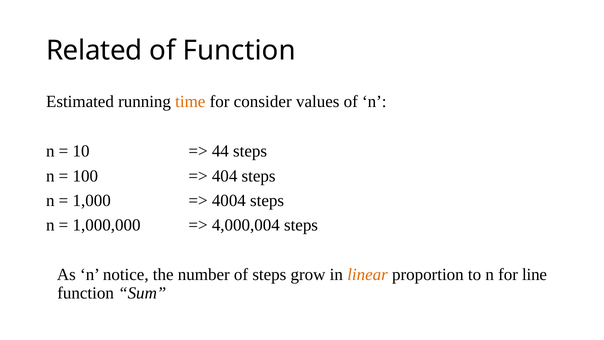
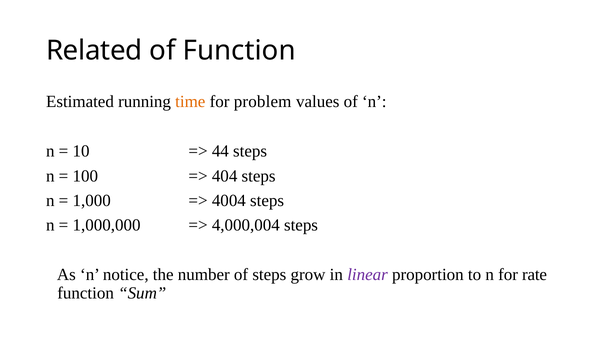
consider: consider -> problem (263, 102)
linear colour: orange -> purple (368, 274)
line: line -> rate (535, 274)
